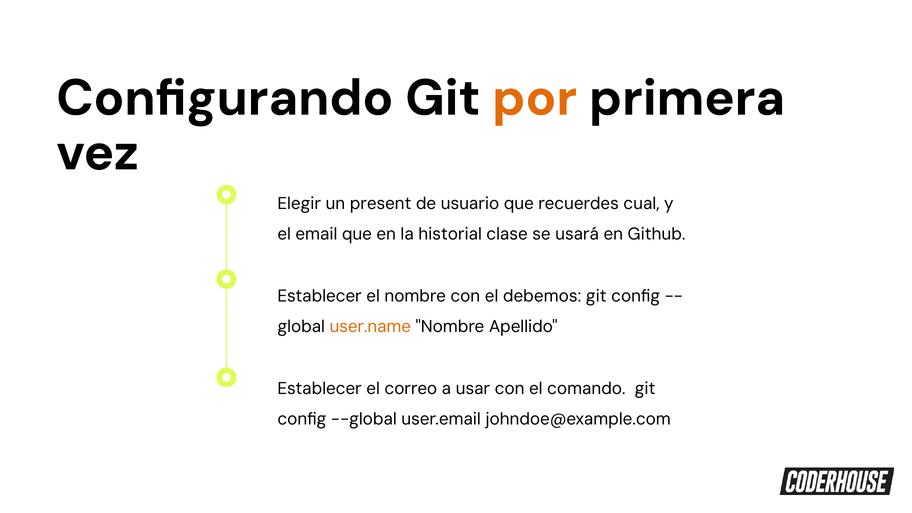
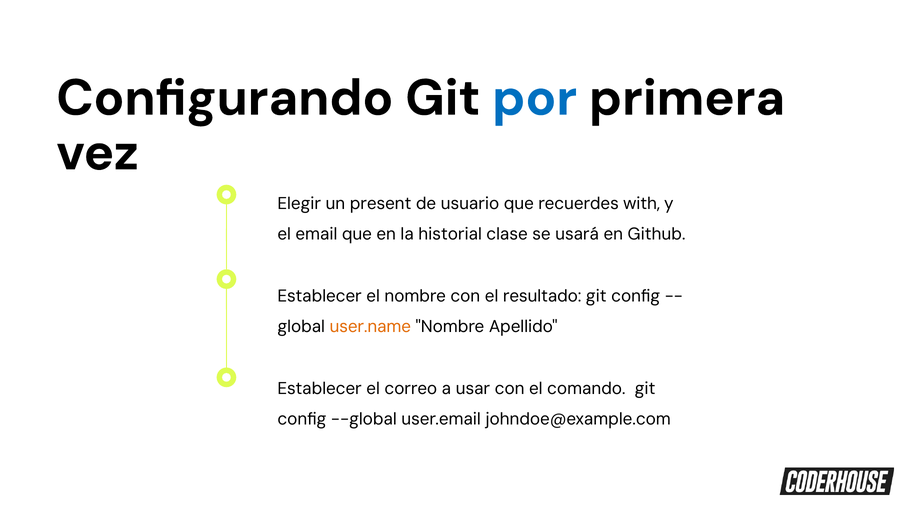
por colour: orange -> blue (535, 98)
cual: cual -> with (642, 203)
debemos: debemos -> resultado (542, 296)
